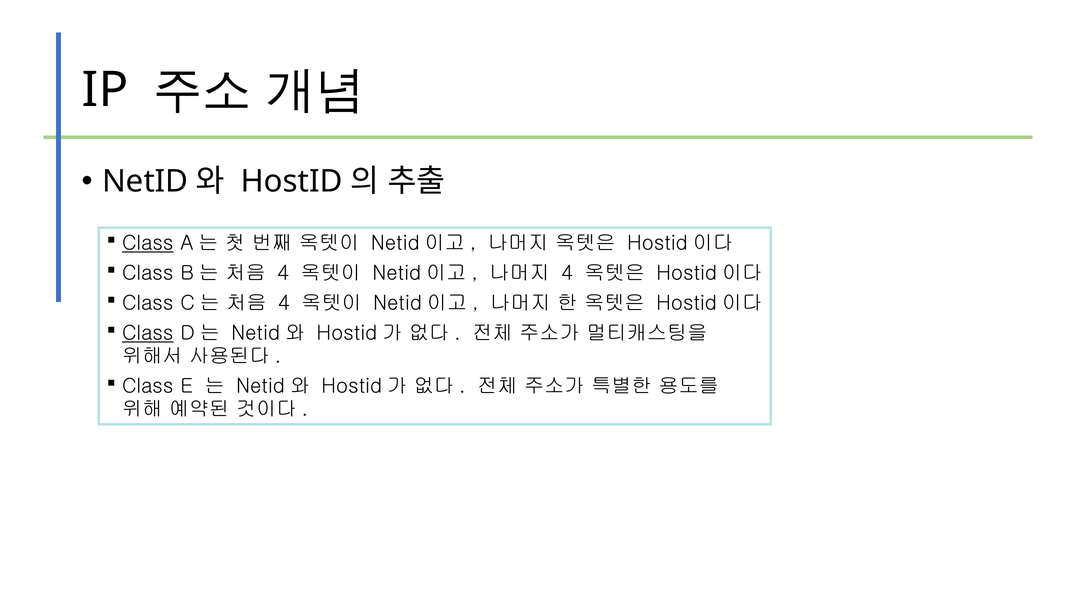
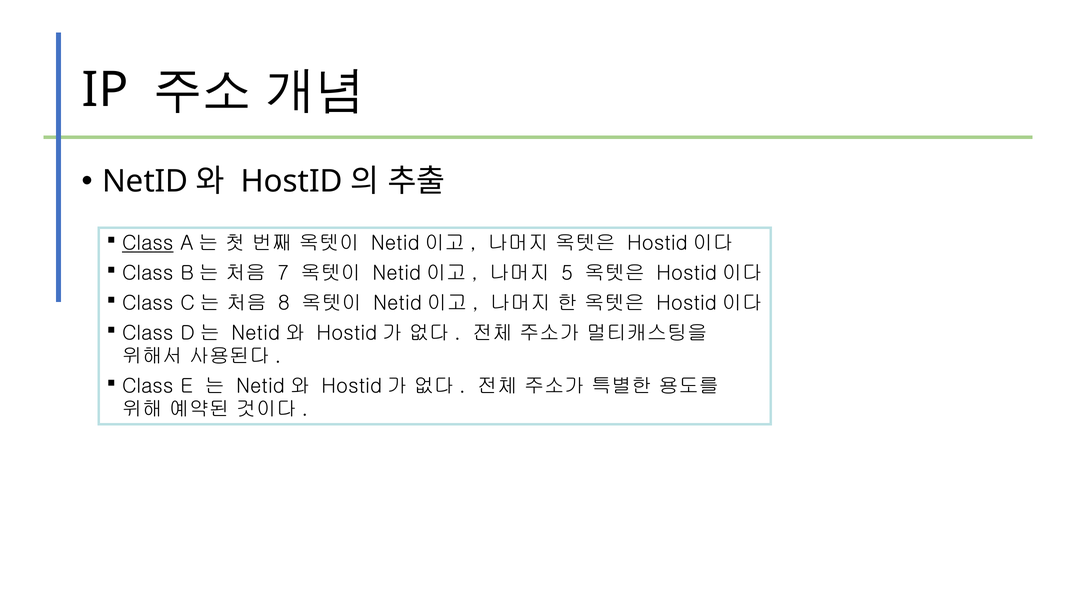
4: 4 -> 7 (283, 274)
4: 4 -> 5 (567, 274)
4: 4 -> 8 (284, 304)
Class underline: present -> none (148, 334)
